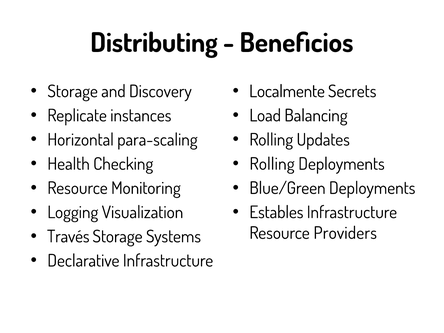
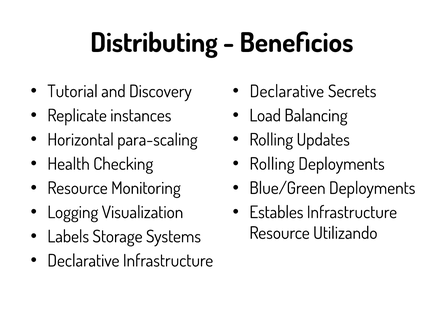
Storage: Storage -> Tutorial (73, 91)
Localmente: Localmente -> Declarative (287, 91)
Providers: Providers -> Utilizando (345, 233)
Través: Través -> Labels (68, 237)
